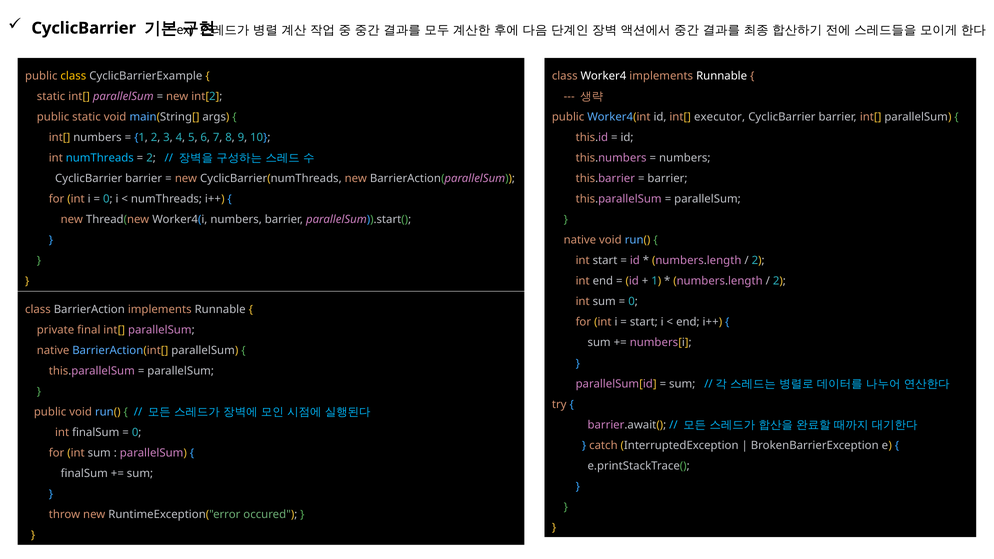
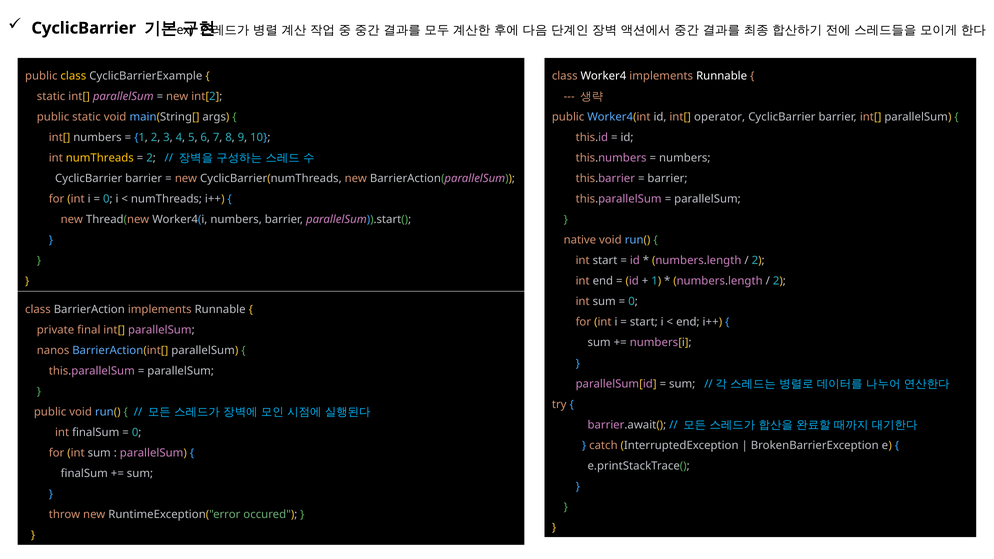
executor: executor -> operator (720, 117)
numThreads colour: light blue -> yellow (100, 158)
native: native -> nanos (53, 351)
